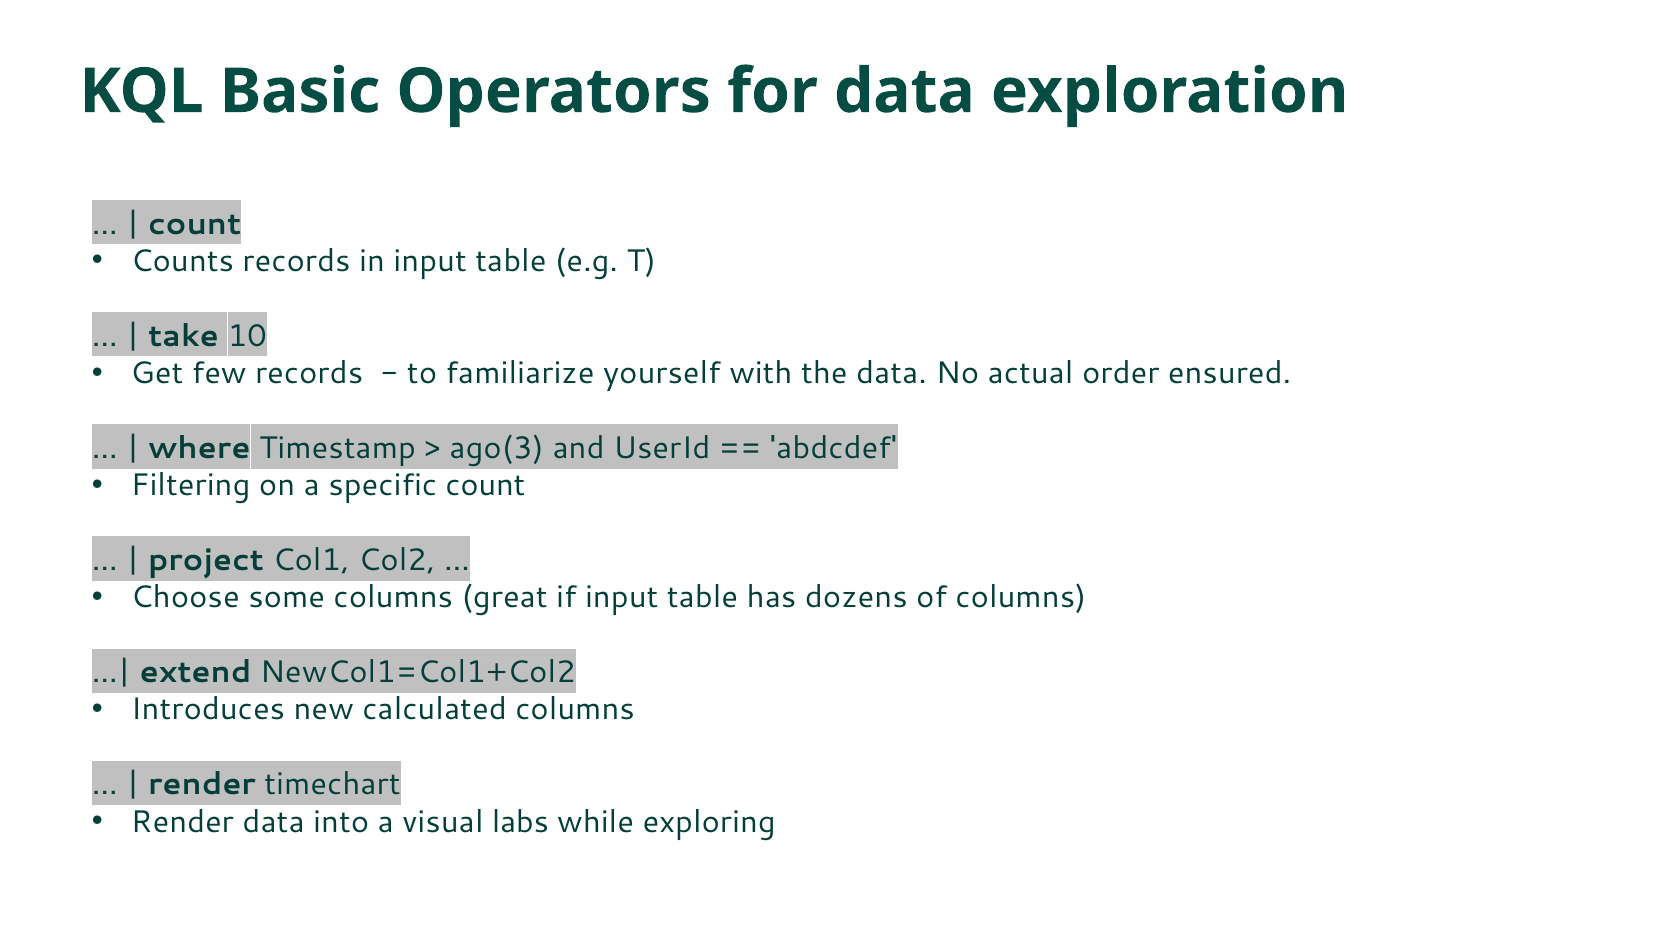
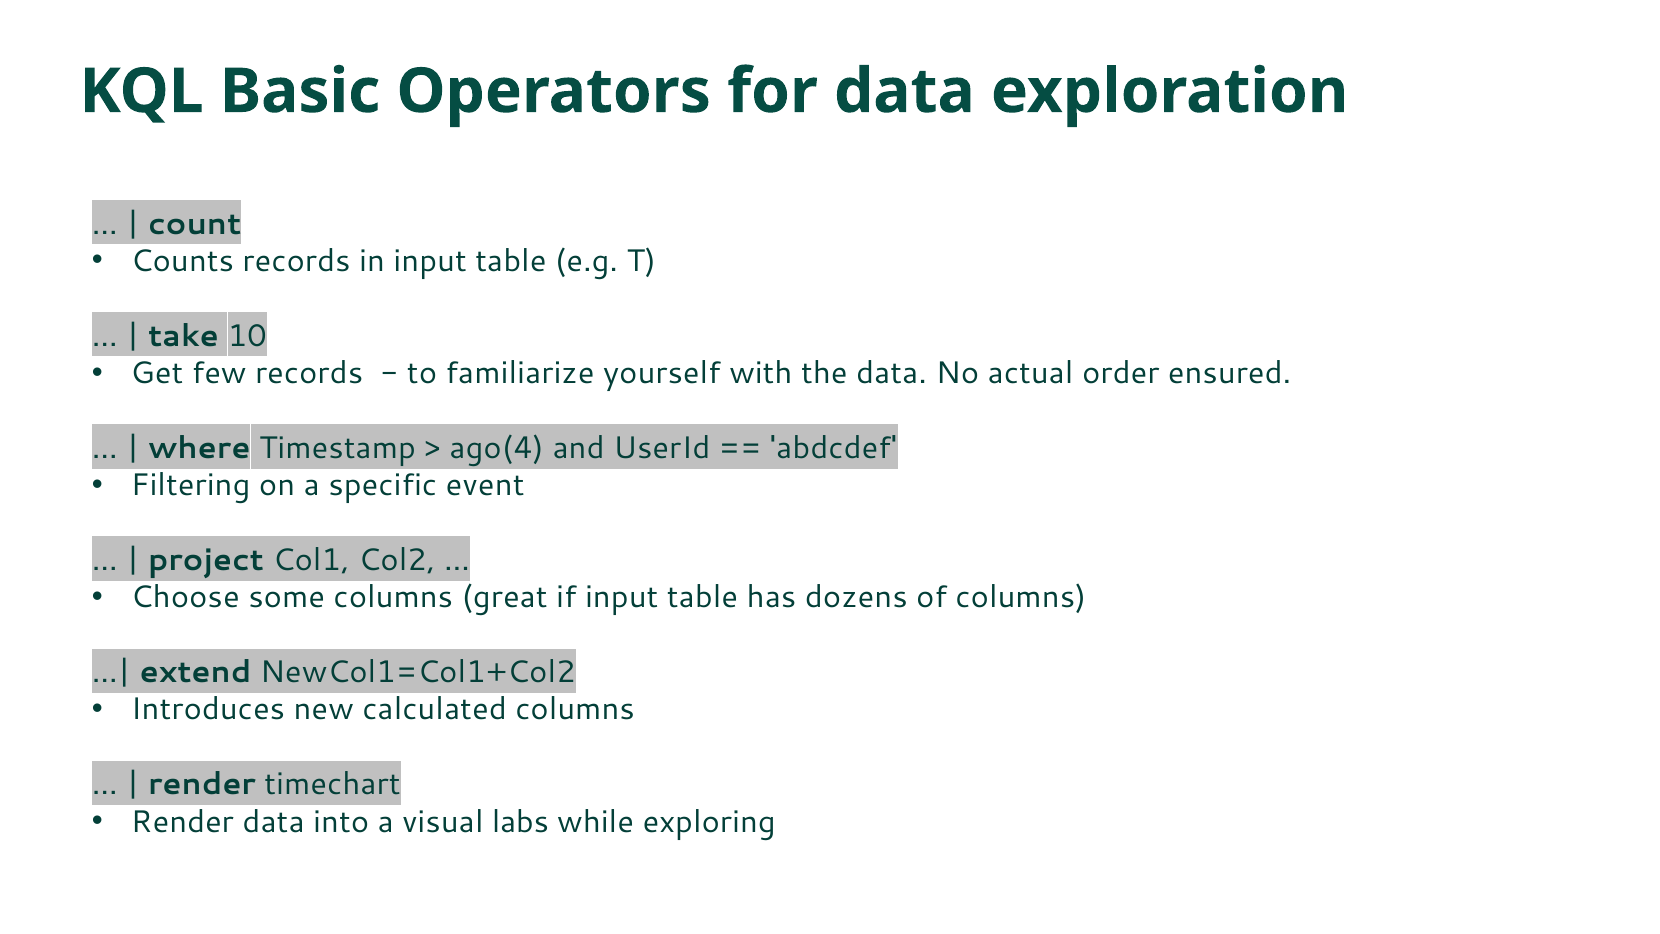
ago(3: ago(3 -> ago(4 (497, 448)
specific count: count -> event (485, 485)
